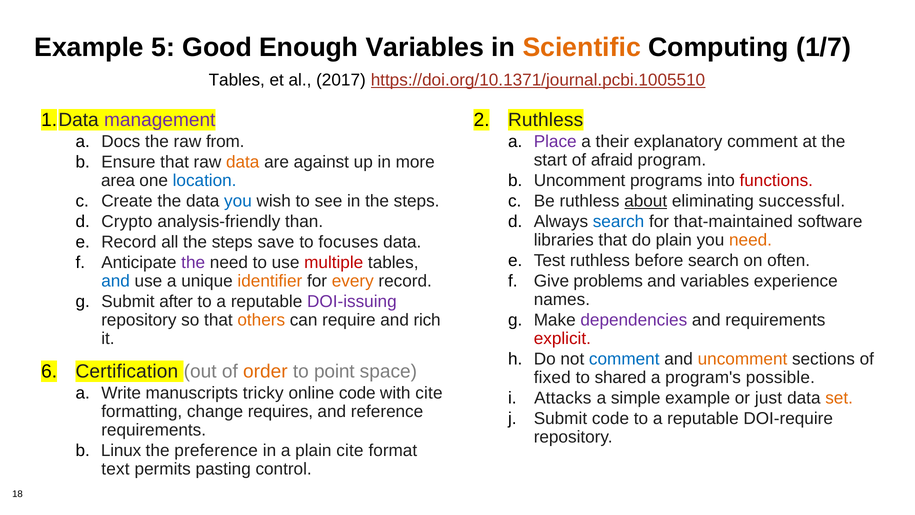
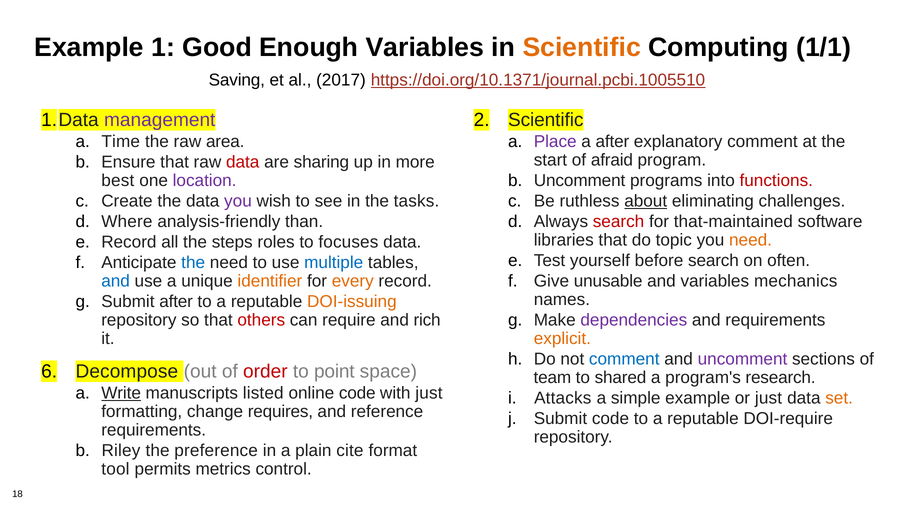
5: 5 -> 1 (163, 47)
1/7: 1/7 -> 1/1 (824, 47)
Tables: Tables -> Saving (237, 80)
2 Ruthless: Ruthless -> Scientific (546, 120)
Docs: Docs -> Time (121, 142)
from: from -> area (225, 142)
a their: their -> after (612, 142)
data colour: orange -> red (243, 162)
against: against -> sharing (321, 162)
area: area -> best (118, 181)
location colour: blue -> purple (205, 181)
you colour: blue -> purple (238, 201)
in the steps: steps -> tasks (417, 201)
successful: successful -> challenges (802, 201)
Crypto: Crypto -> Where (127, 221)
search colour: blue -> red (619, 221)
do plain: plain -> topic (674, 240)
save: save -> roles (276, 242)
Test ruthless: ruthless -> yourself (600, 260)
the colour: purple -> blue (193, 262)
multiple colour: red -> blue (334, 262)
problems: problems -> unusable (608, 281)
experience: experience -> mechanics (796, 281)
DOI-issuing colour: purple -> orange (352, 301)
others colour: orange -> red (261, 320)
explicit colour: red -> orange (562, 338)
uncomment colour: orange -> purple (743, 359)
Certification: Certification -> Decompose (127, 371)
order colour: orange -> red (265, 371)
fixed: fixed -> team (552, 377)
possible: possible -> research (781, 377)
Write underline: none -> present (121, 393)
tricky: tricky -> listed (263, 393)
with cite: cite -> just (429, 393)
Linux: Linux -> Riley (121, 450)
text: text -> tool (115, 469)
pasting: pasting -> metrics (223, 469)
